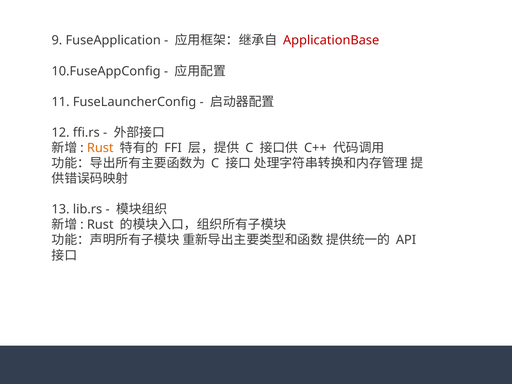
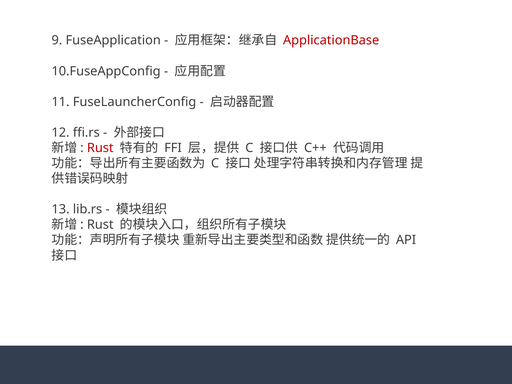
Rust colour: orange -> red (100, 148)
